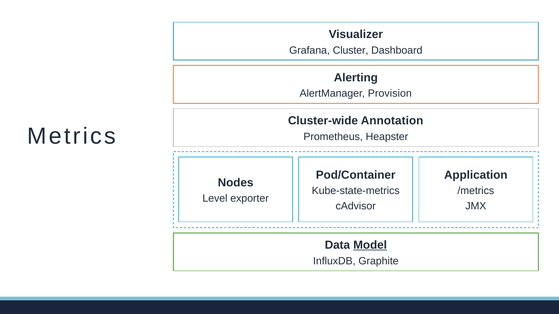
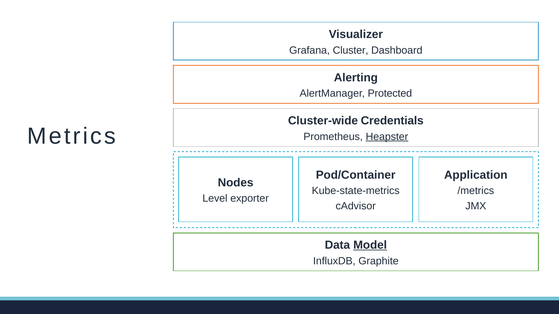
Provision: Provision -> Protected (390, 94)
Annotation: Annotation -> Credentials (392, 121)
Heapster underline: none -> present (387, 137)
